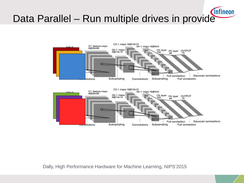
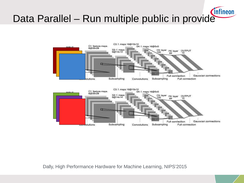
drives: drives -> public (155, 19)
